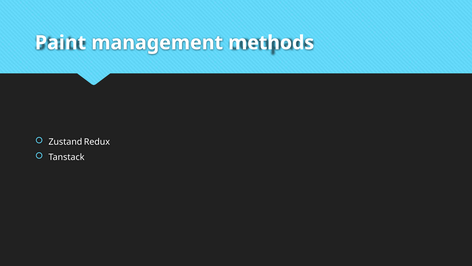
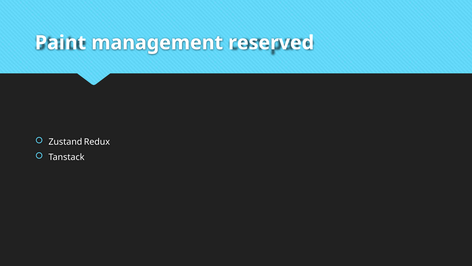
methods: methods -> reserved (271, 43)
